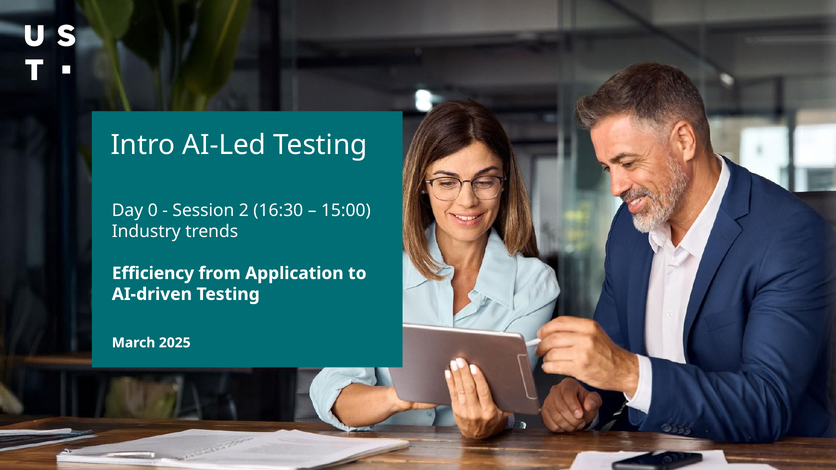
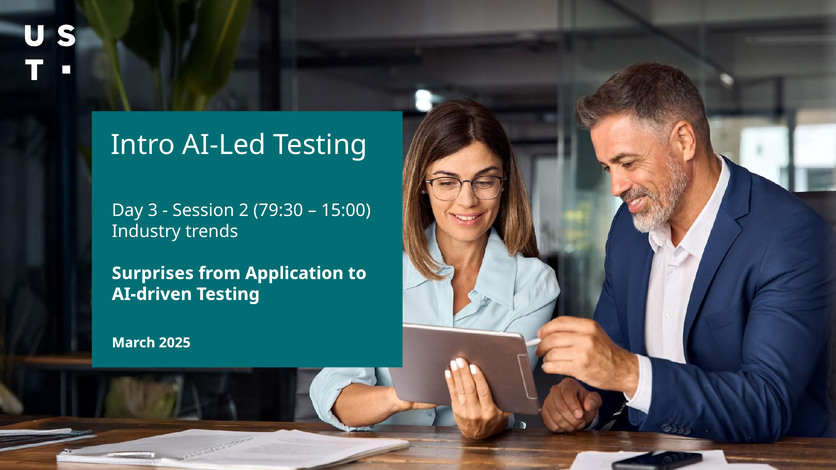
0: 0 -> 3 (153, 211)
16:30: 16:30 -> 79:30 (278, 211)
Efficiency: Efficiency -> Surprises (153, 273)
